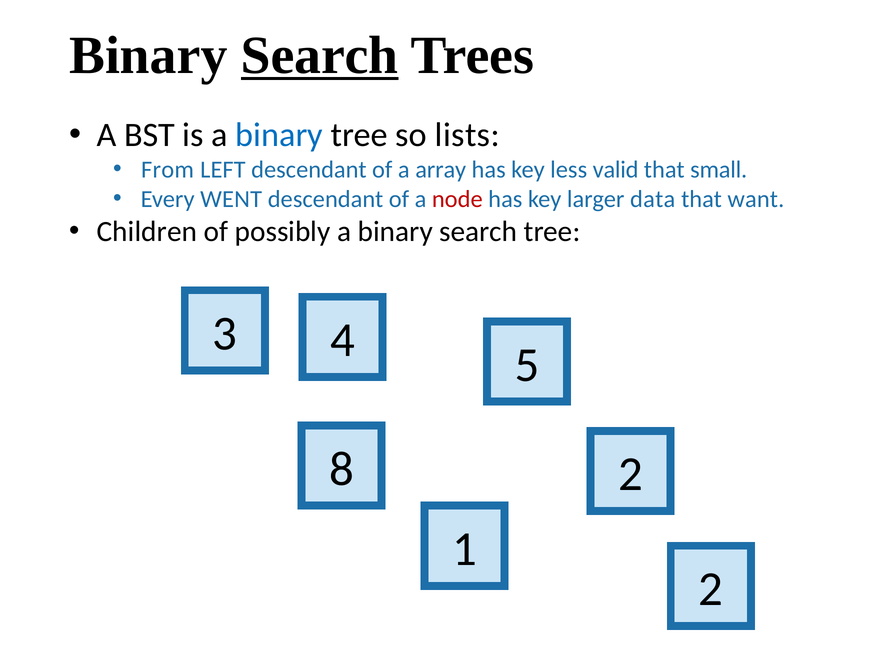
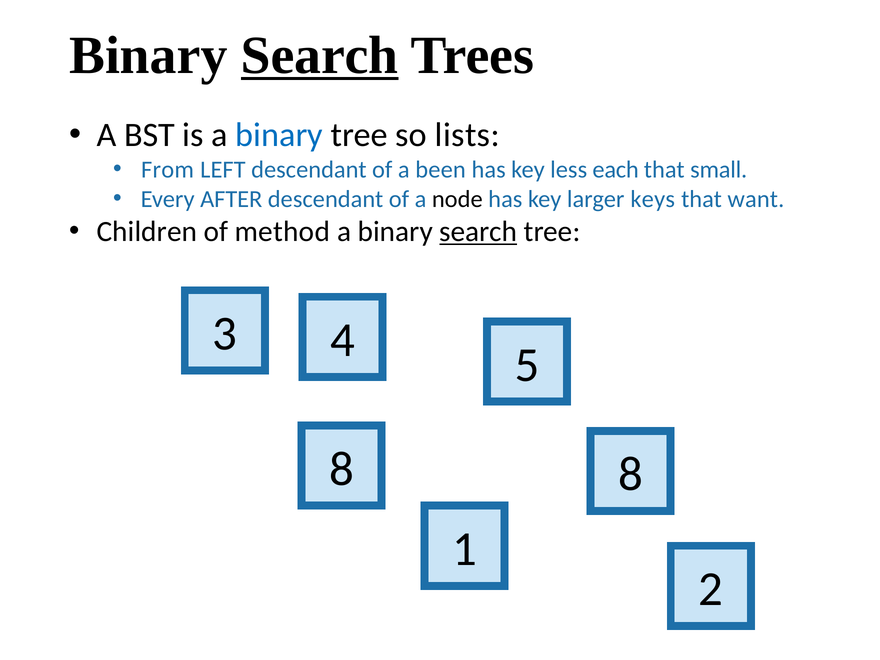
array: array -> been (441, 170)
valid: valid -> each (616, 170)
WENT: WENT -> AFTER (231, 199)
node colour: red -> black (457, 199)
data: data -> keys (653, 199)
possibly: possibly -> method (282, 232)
search underline: none -> present (478, 232)
8 2: 2 -> 8 (631, 474)
